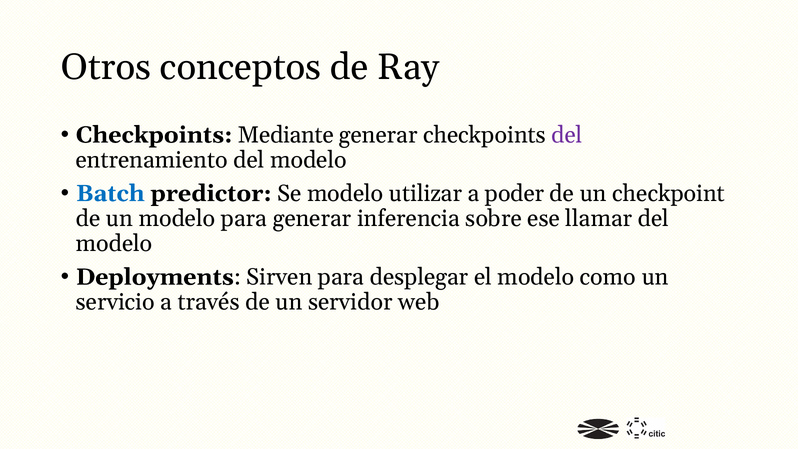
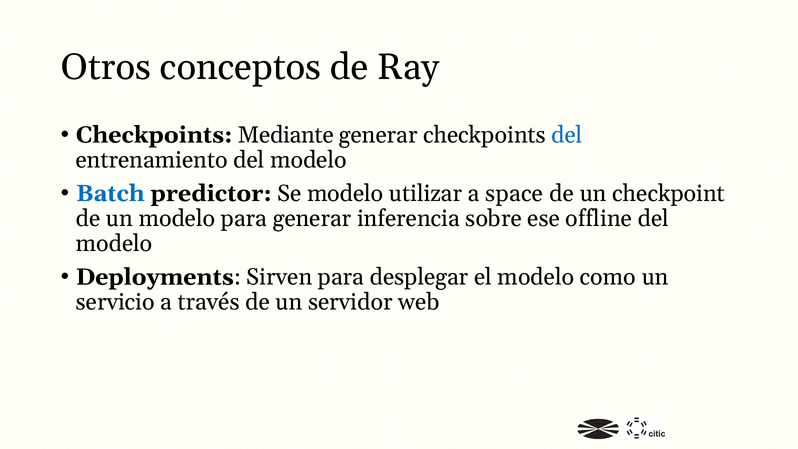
del colour: purple -> blue (567, 135)
poder: poder -> space (514, 193)
llamar: llamar -> offline (599, 218)
